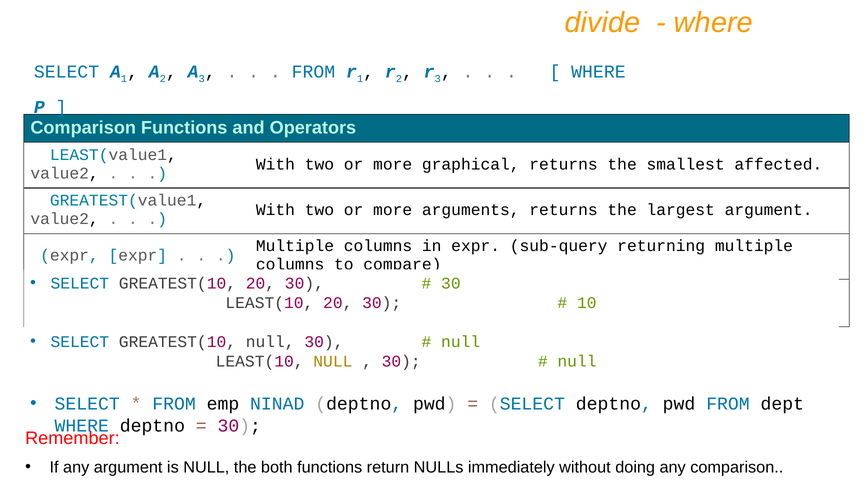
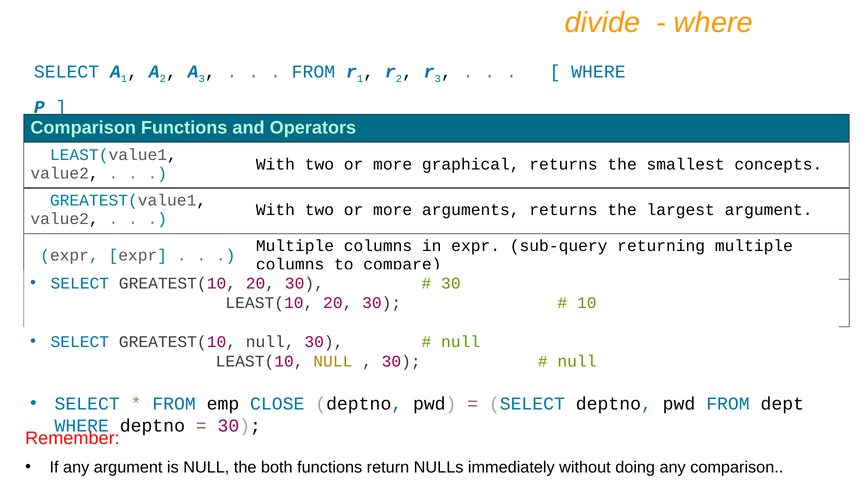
affected: affected -> concepts (778, 164)
NINAD: NINAD -> CLOSE (277, 404)
